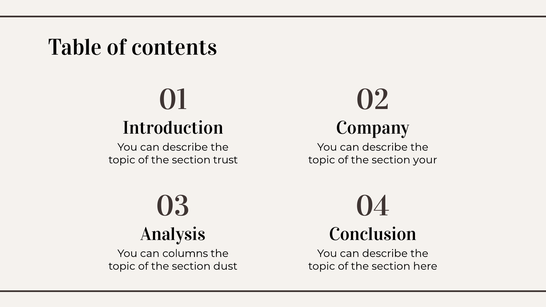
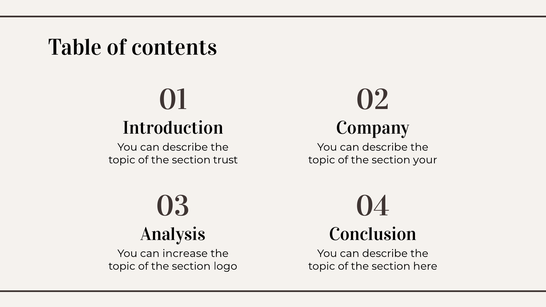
columns: columns -> increase (185, 254)
dust: dust -> logo (225, 266)
